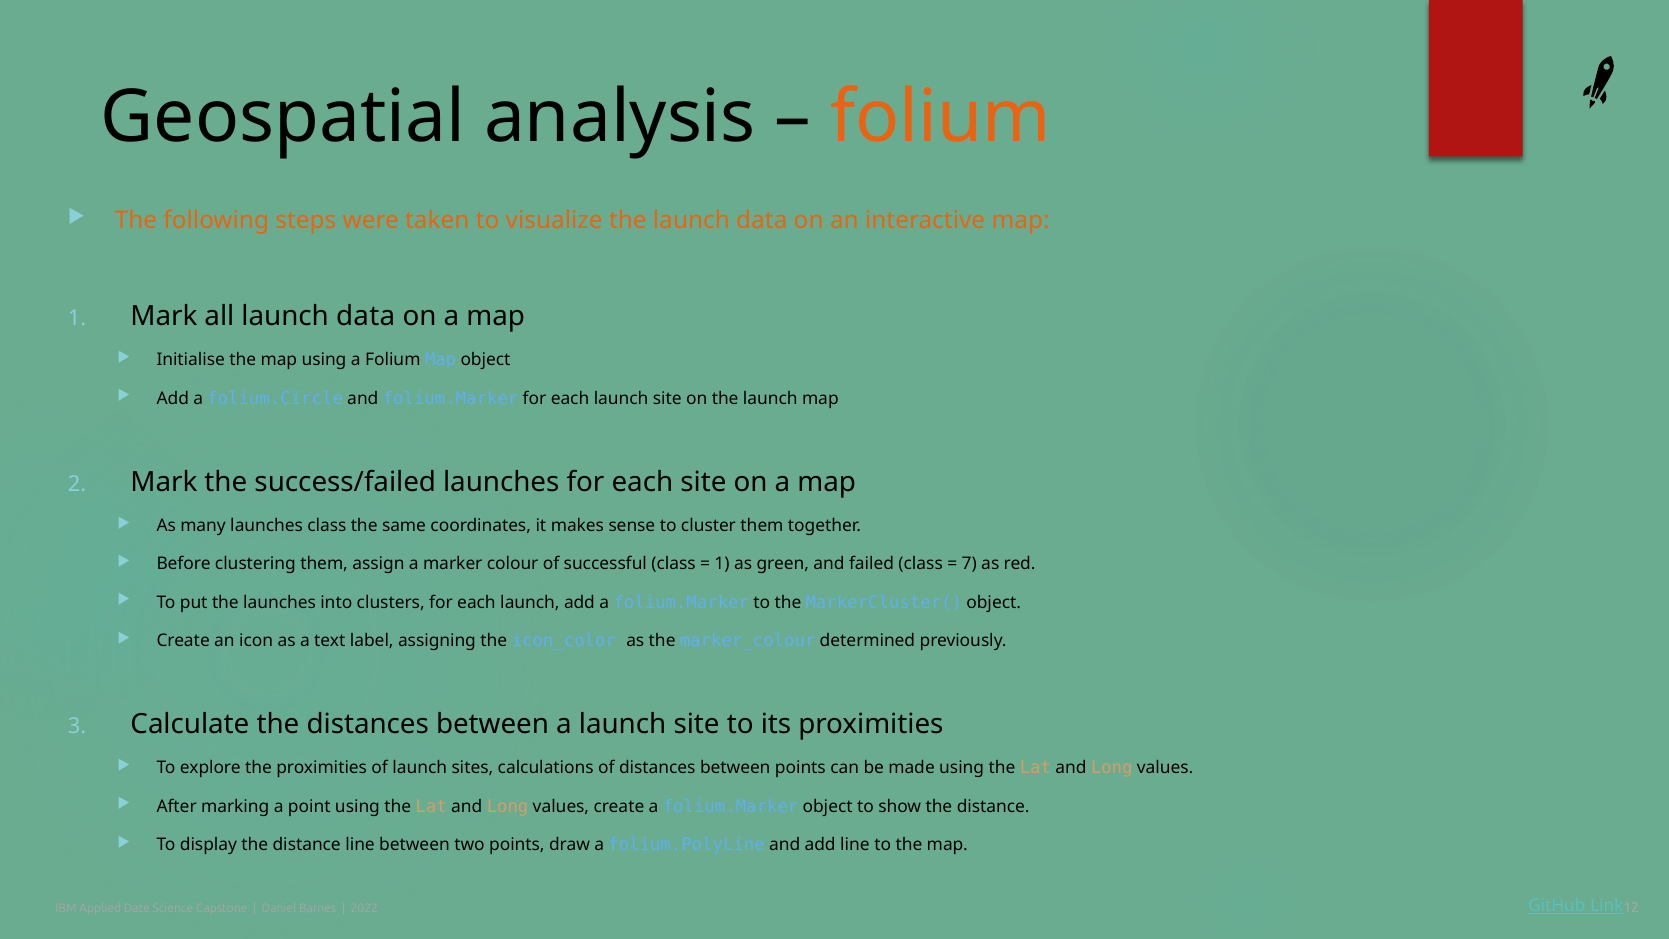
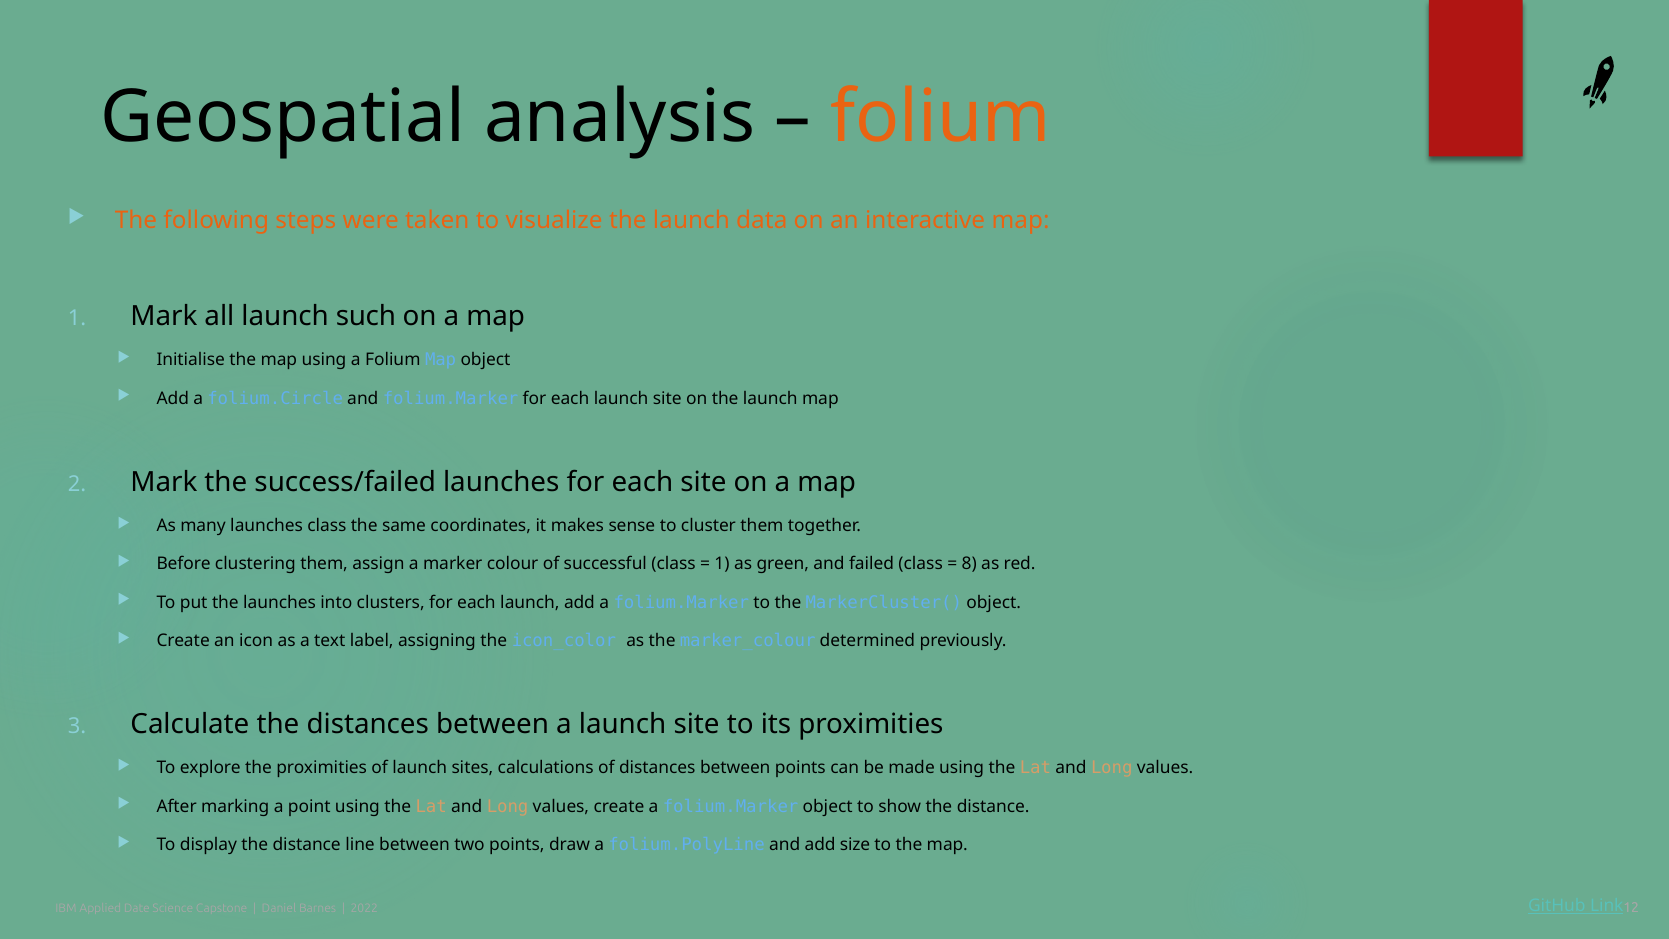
all launch data: data -> such (366, 316)
7: 7 -> 8 (969, 564)
add line: line -> size (855, 845)
